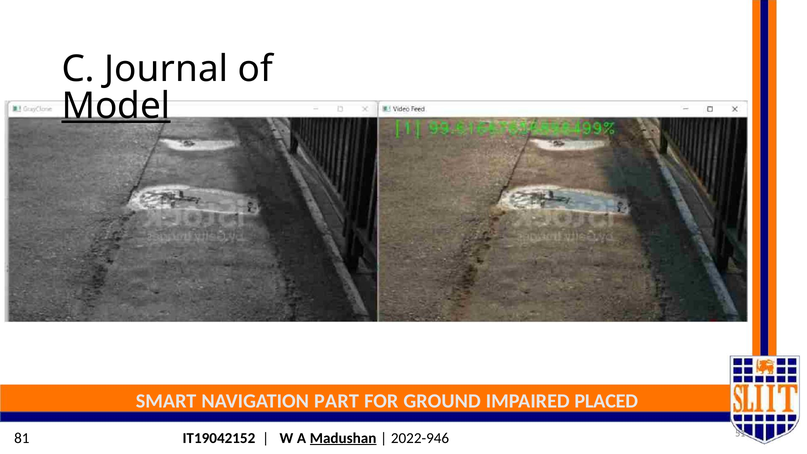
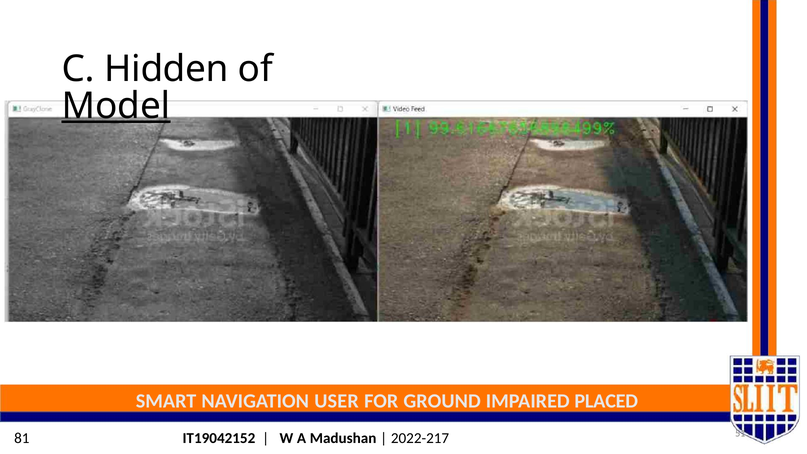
Journal: Journal -> Hidden (167, 69)
PART: PART -> USER (336, 401)
Madushan underline: present -> none (343, 438)
2022-946: 2022-946 -> 2022-217 (420, 438)
